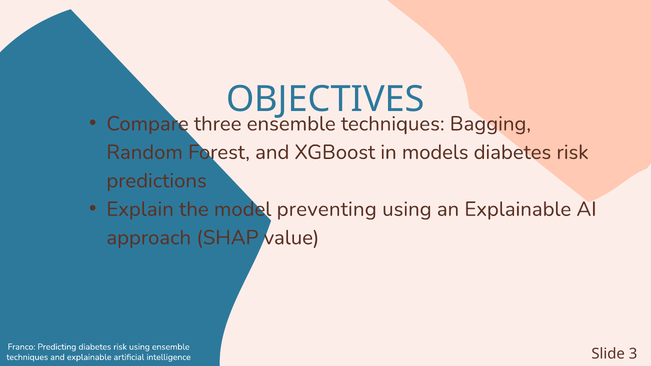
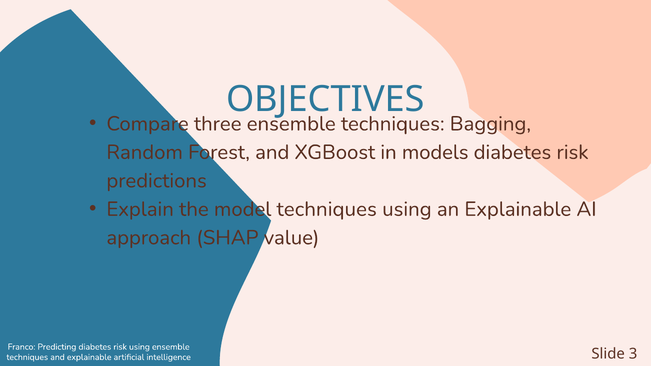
model preventing: preventing -> techniques (327, 209)
